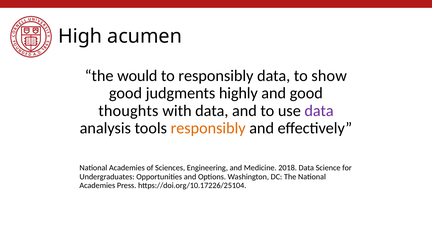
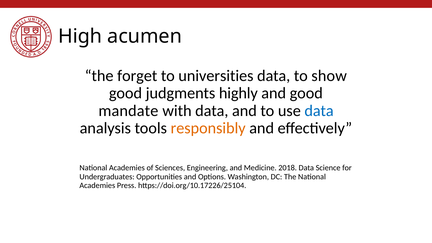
would: would -> forget (137, 76)
to responsibly: responsibly -> universities (216, 76)
thoughts: thoughts -> mandate (128, 111)
data colour: purple -> blue (319, 111)
